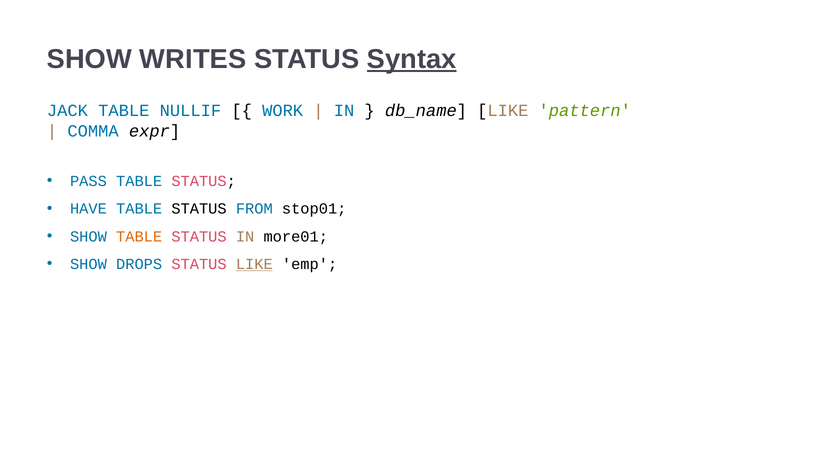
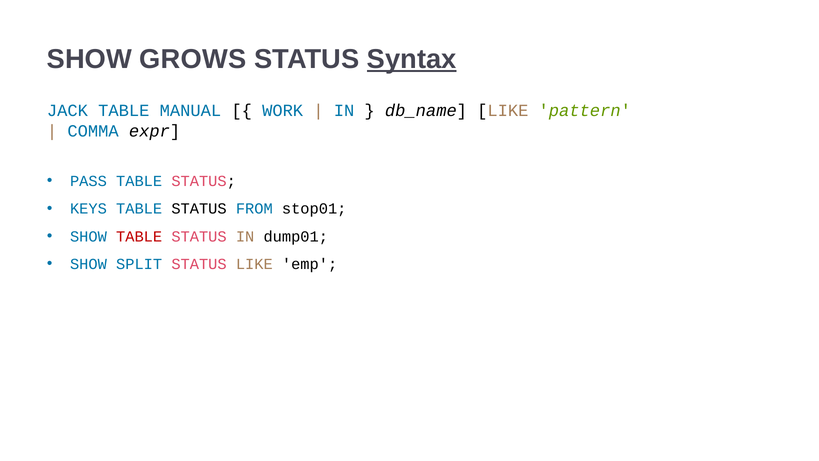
WRITES: WRITES -> GROWS (193, 59)
NULLIF: NULLIF -> MANUAL (190, 110)
HAVE: HAVE -> KEYS (88, 209)
TABLE colour: orange -> red (139, 236)
more01: more01 -> dump01 (296, 236)
DROPS: DROPS -> SPLIT (139, 264)
LIKE underline: present -> none (254, 264)
